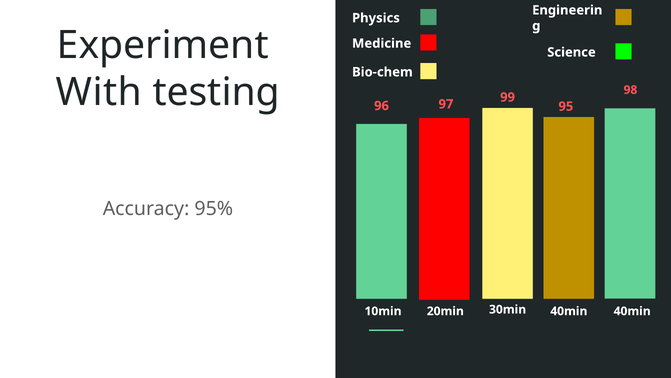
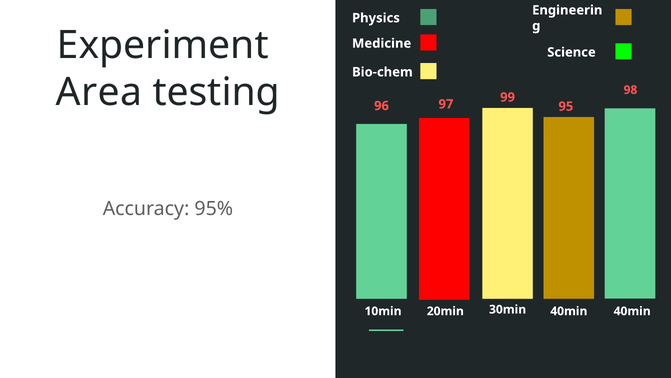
With: With -> Area (99, 92)
